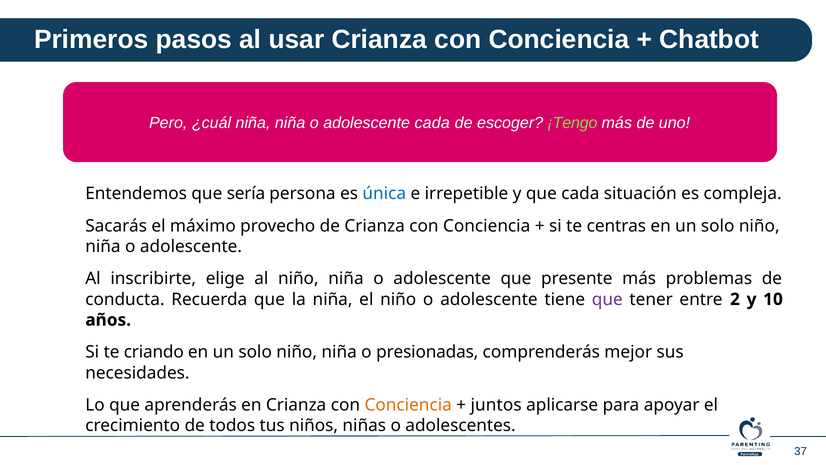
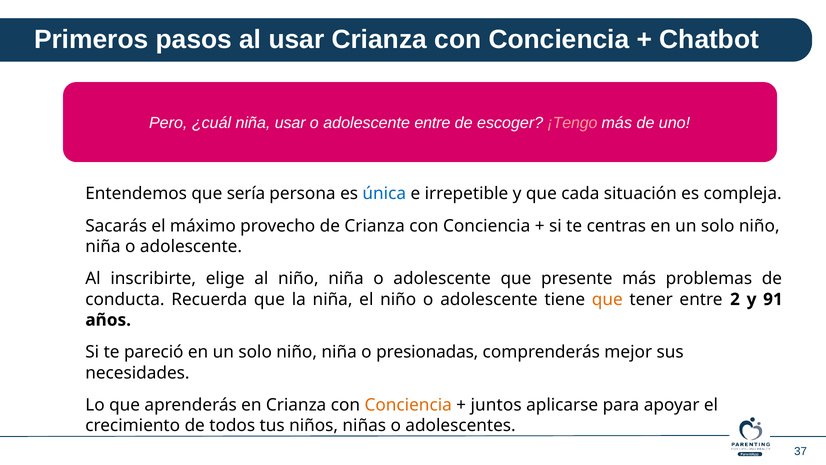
niña niña: niña -> usar (290, 123)
adolescente cada: cada -> entre (432, 123)
¡Tengo colour: light green -> pink (573, 123)
que colour: purple -> orange (607, 299)
10: 10 -> 91 (773, 299)
criando: criando -> pareció (154, 352)
